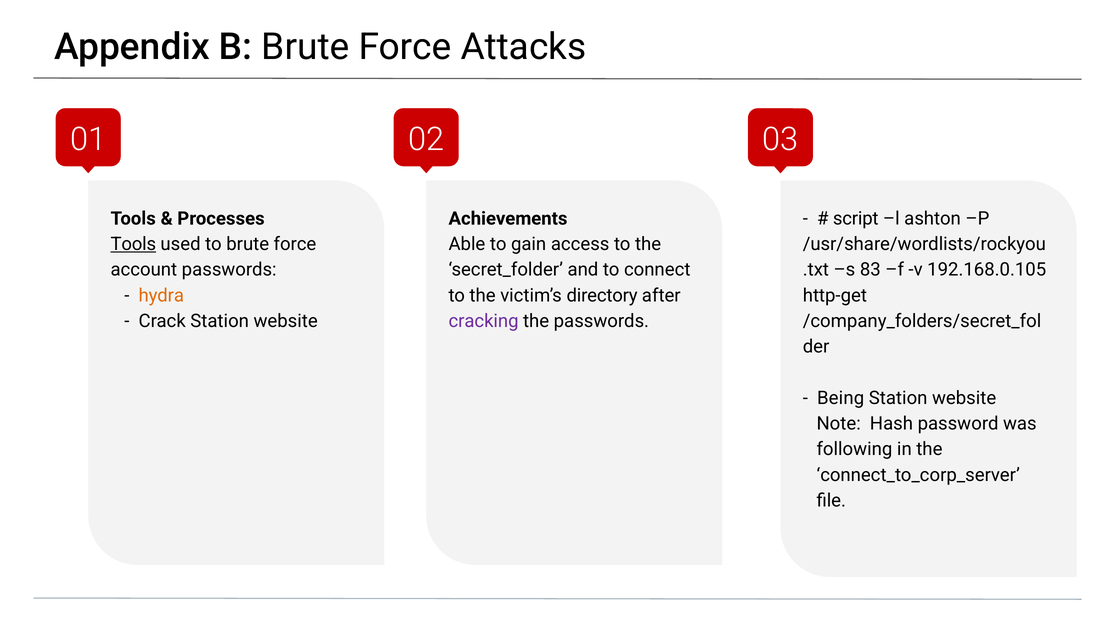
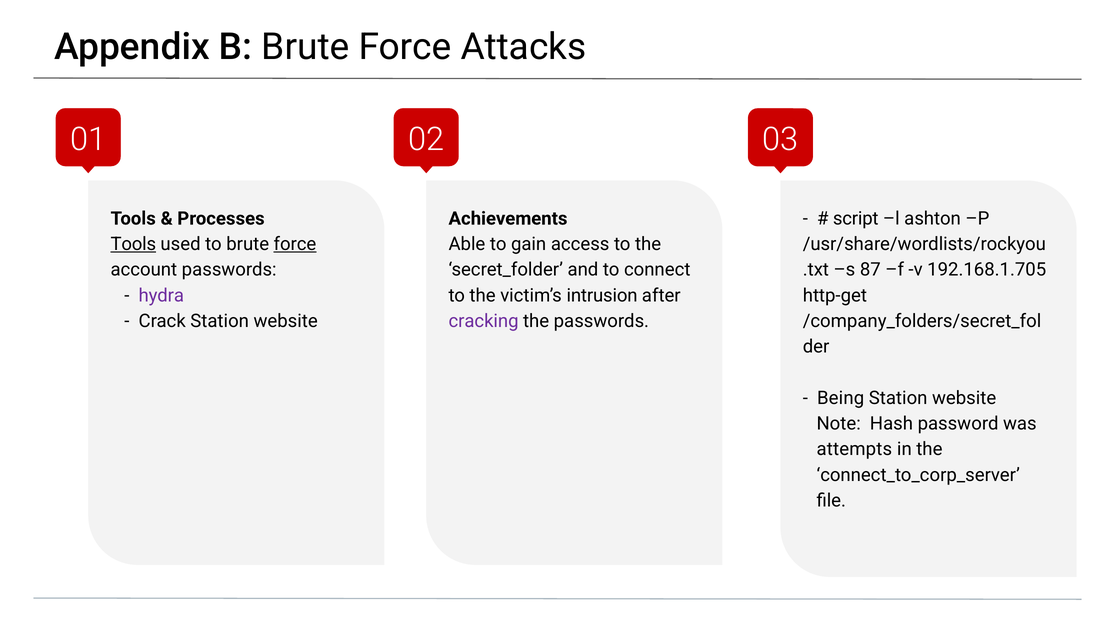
force underline: none -> present (295, 244)
83: 83 -> 87 (870, 270)
192.168.0.105: 192.168.0.105 -> 192.168.1.705 (987, 270)
hydra colour: orange -> purple (161, 295)
directory: directory -> intrusion (602, 295)
following: following -> attempts (854, 449)
